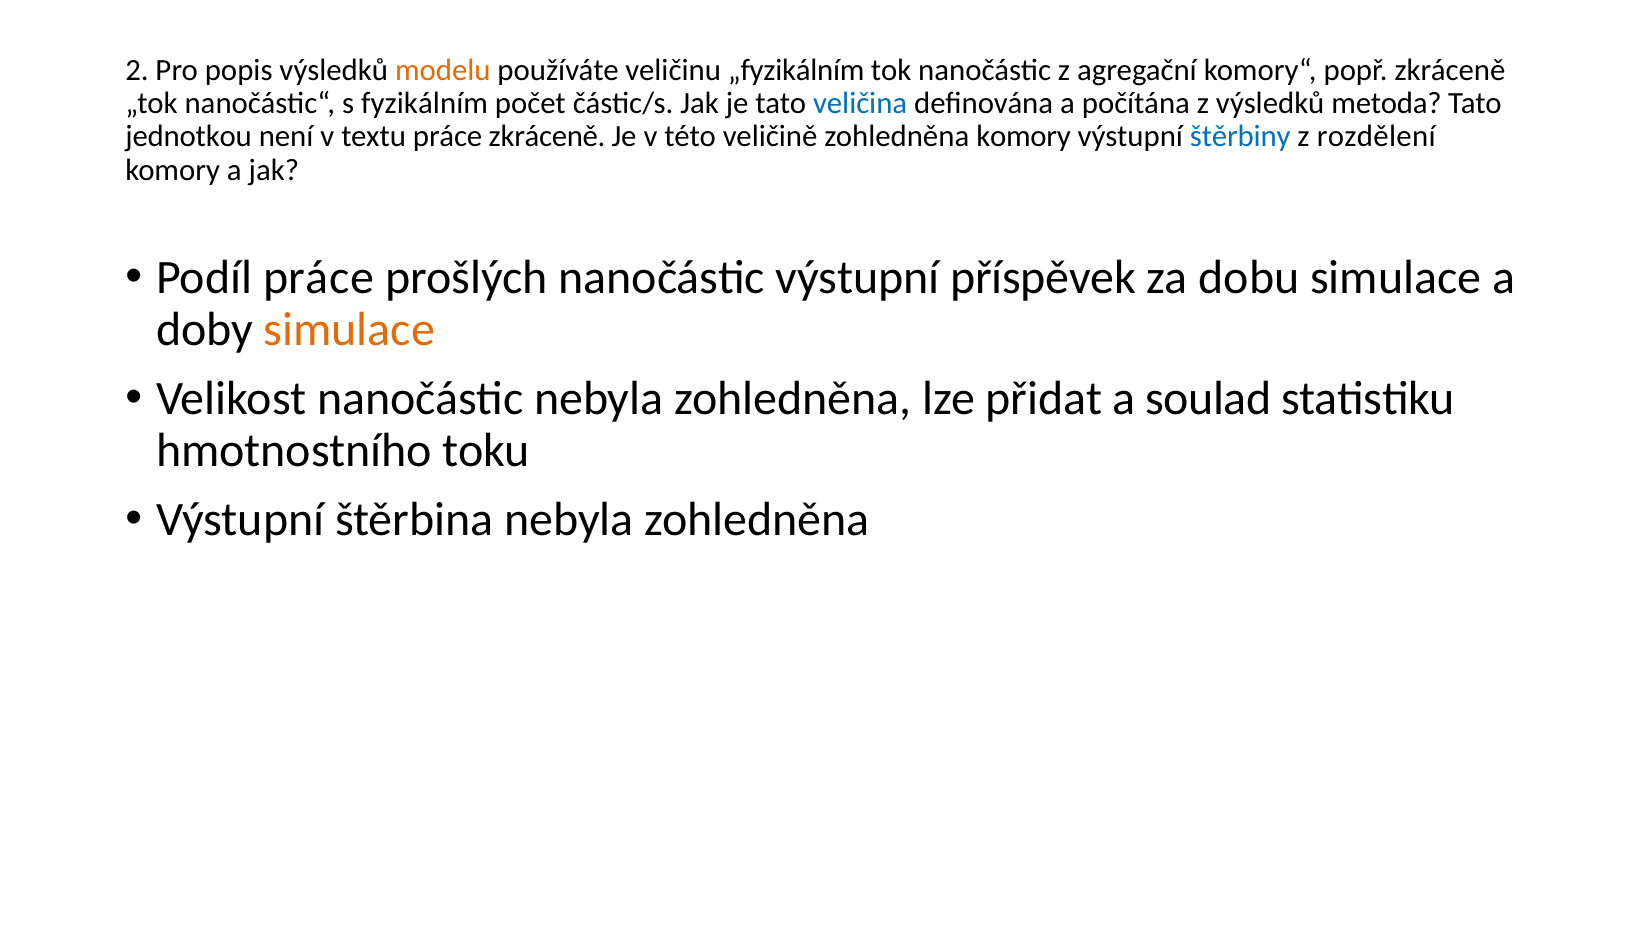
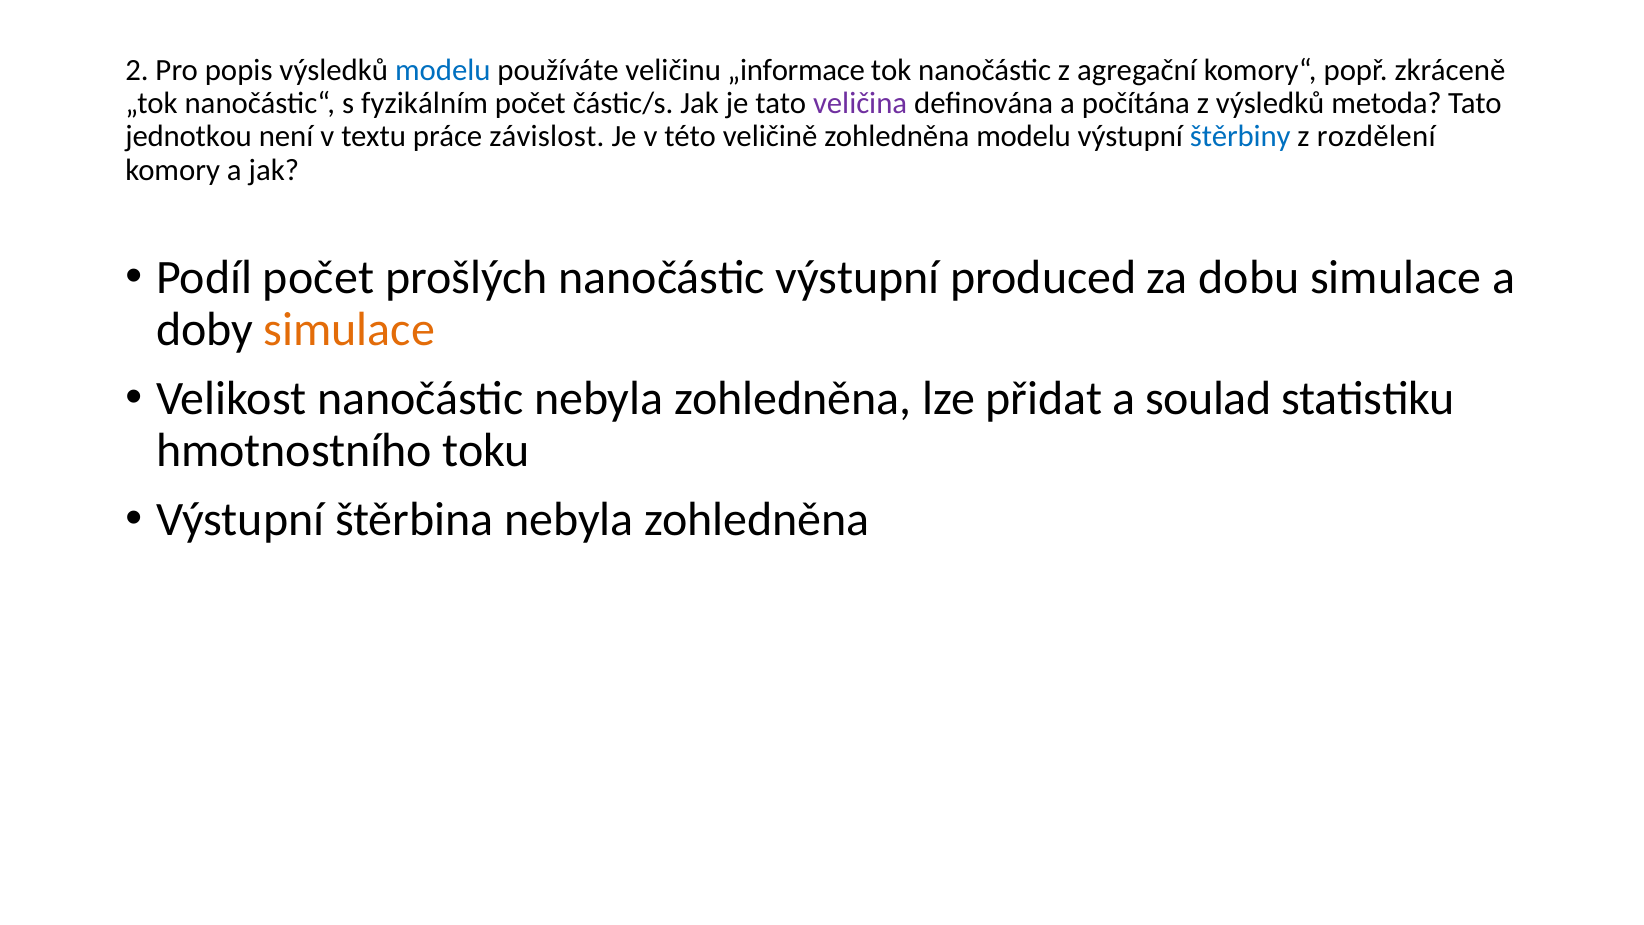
modelu colour: orange -> blue (443, 70)
„fyzikálním: „fyzikálním -> „informace (796, 70)
veličina colour: blue -> purple (860, 103)
práce zkráceně: zkráceně -> závislost (547, 137)
zohledněna komory: komory -> modelu (1024, 137)
Podíl práce: práce -> počet (319, 278)
příspěvek: příspěvek -> produced (1043, 278)
